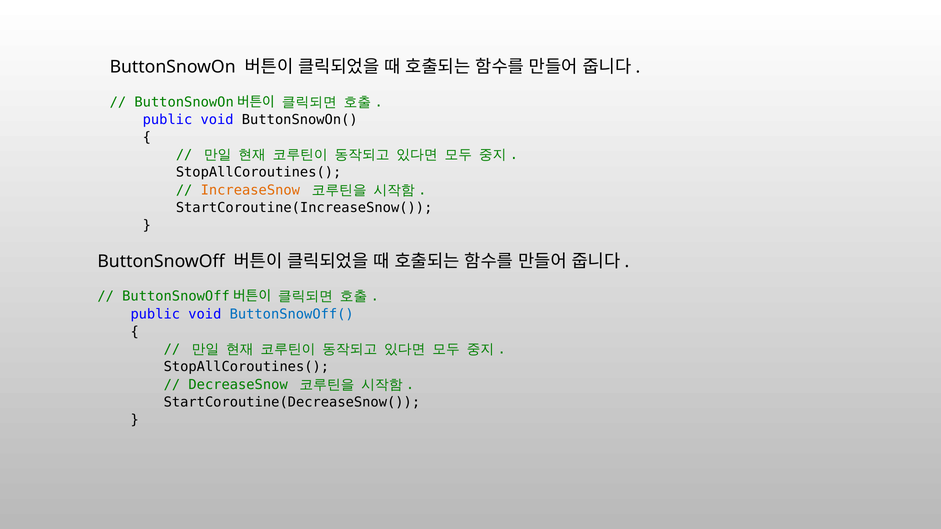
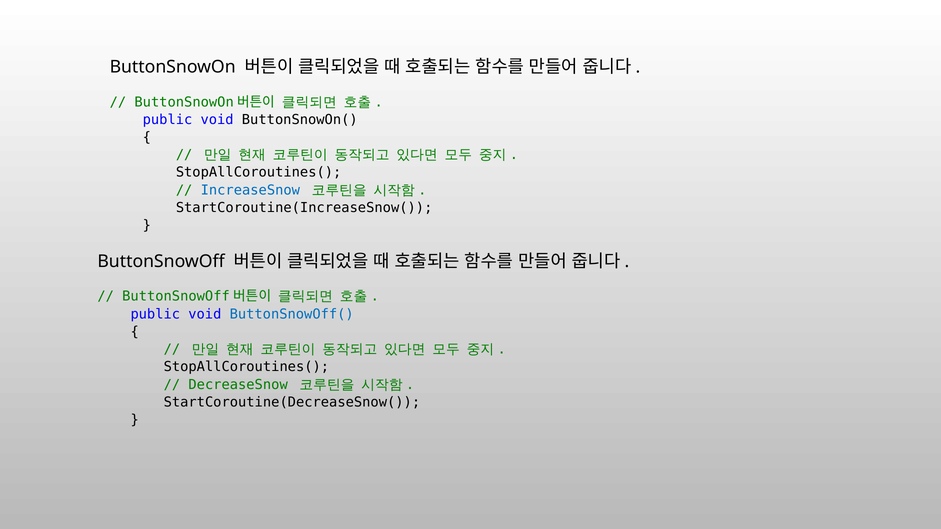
IncreaseSnow colour: orange -> blue (250, 190)
